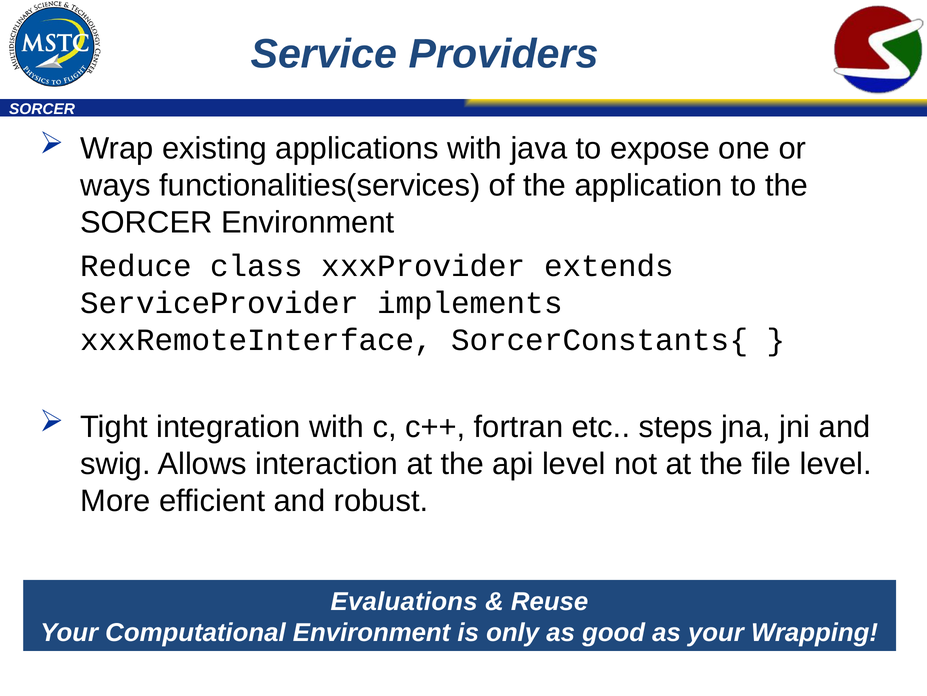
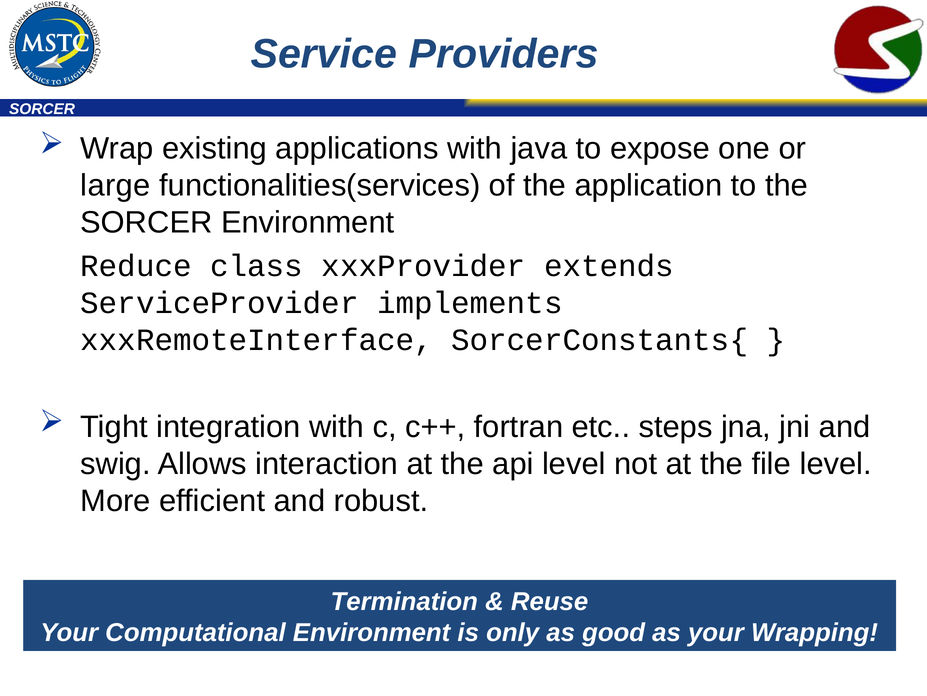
ways: ways -> large (115, 185)
Evaluations: Evaluations -> Termination (404, 601)
